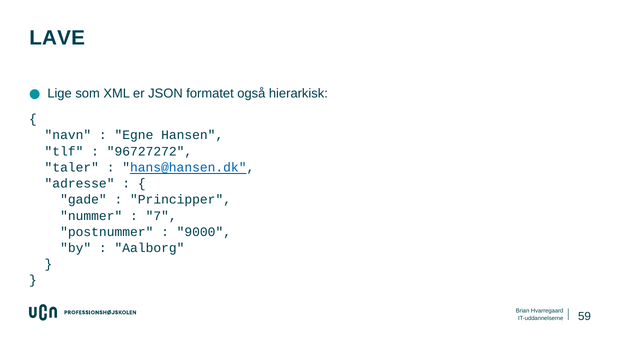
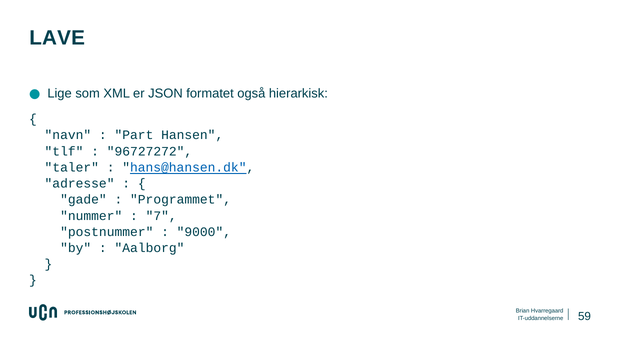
Egne: Egne -> Part (134, 135)
Principper: Principper -> Programmet (181, 199)
